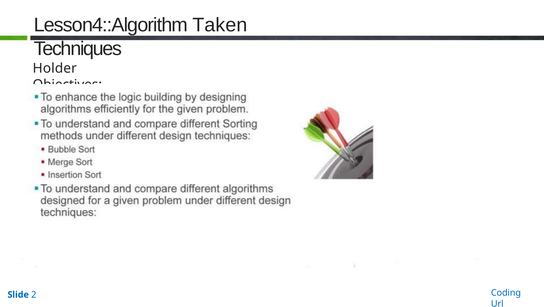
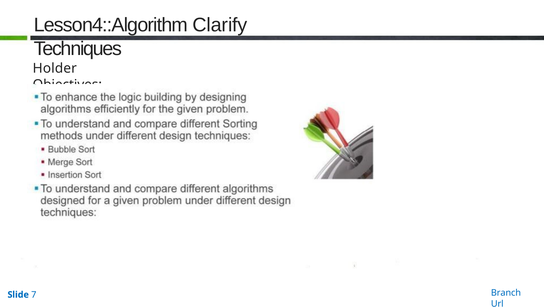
Taken: Taken -> Clarify (220, 25)
Coding: Coding -> Branch (506, 292)
2: 2 -> 7 (34, 294)
